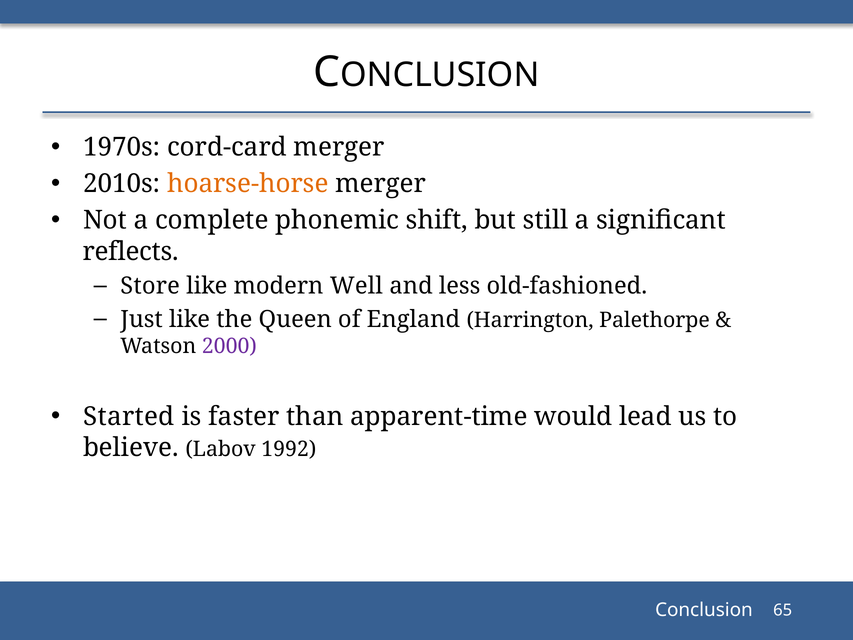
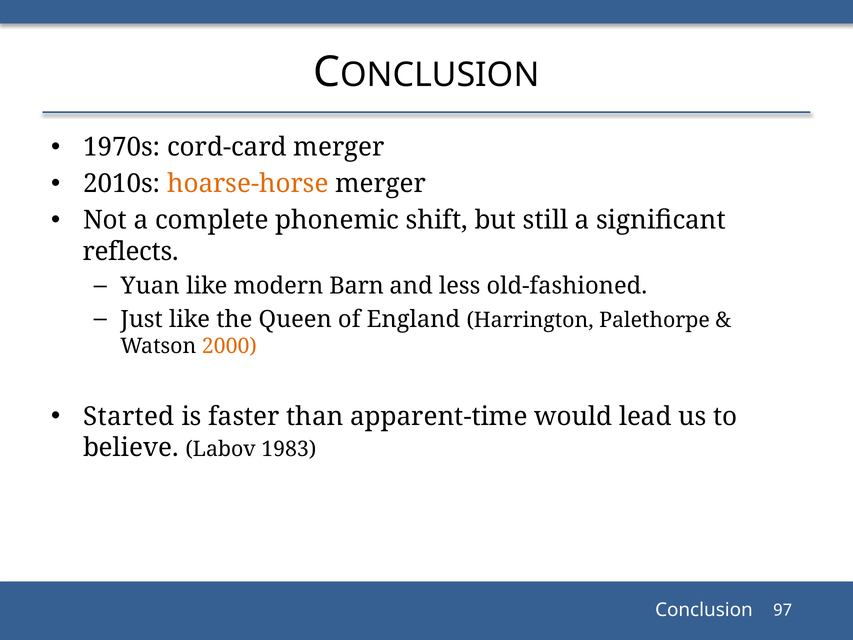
Store: Store -> Yuan (150, 286)
Well: Well -> Barn (357, 286)
2000 colour: purple -> orange (229, 346)
1992: 1992 -> 1983 (289, 449)
65: 65 -> 97 (783, 610)
